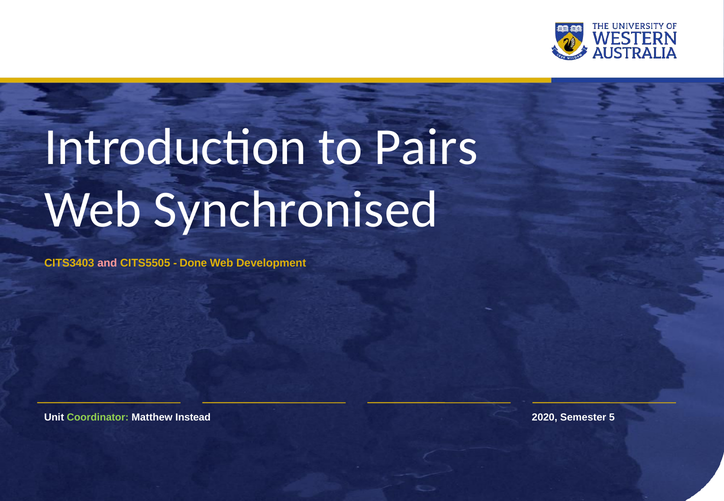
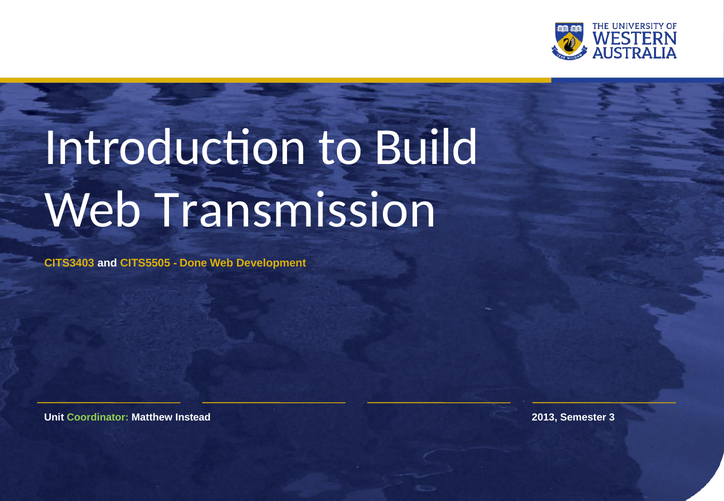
Pairs: Pairs -> Build (427, 147)
Synchronised: Synchronised -> Transmission (295, 210)
and colour: pink -> white (107, 263)
2020: 2020 -> 2013 (545, 418)
5: 5 -> 3 (612, 418)
